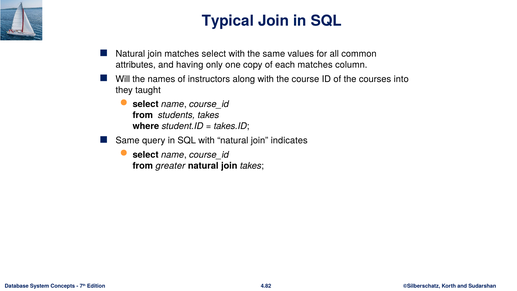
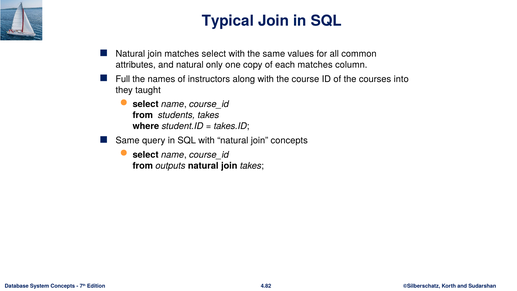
and having: having -> natural (190, 65)
Will: Will -> Full (123, 79)
join indicates: indicates -> concepts (289, 140)
greater: greater -> outputs (170, 166)
